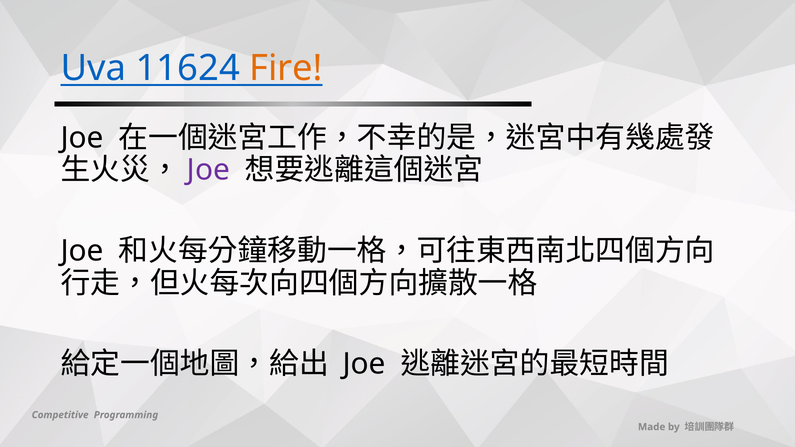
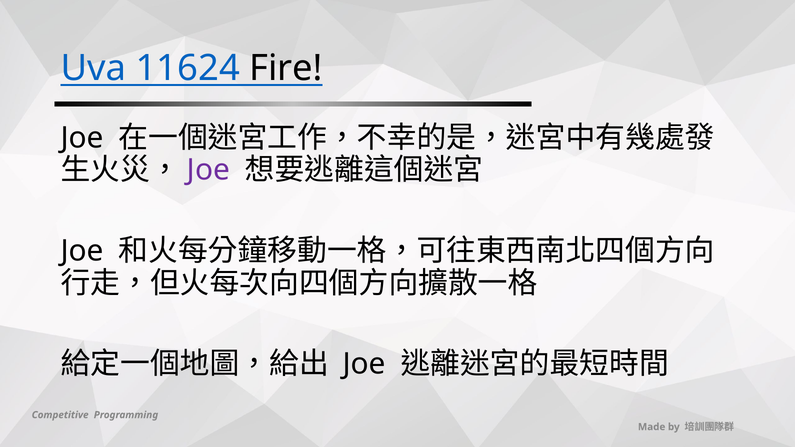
Fire colour: orange -> black (286, 68)
